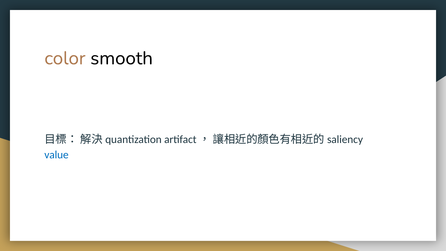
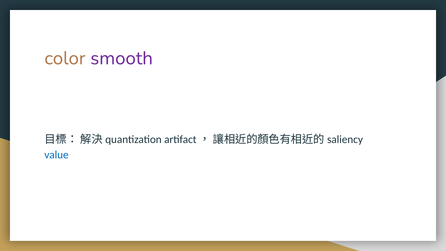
smooth colour: black -> purple (122, 58)
